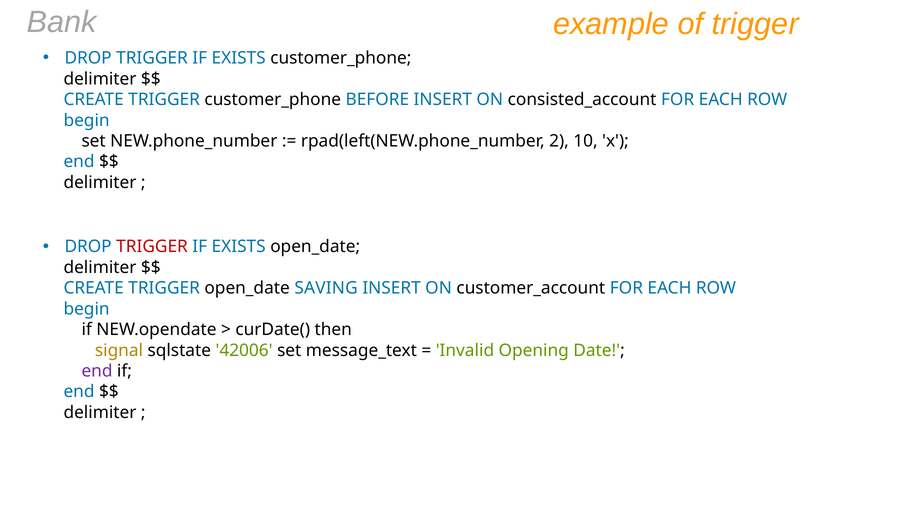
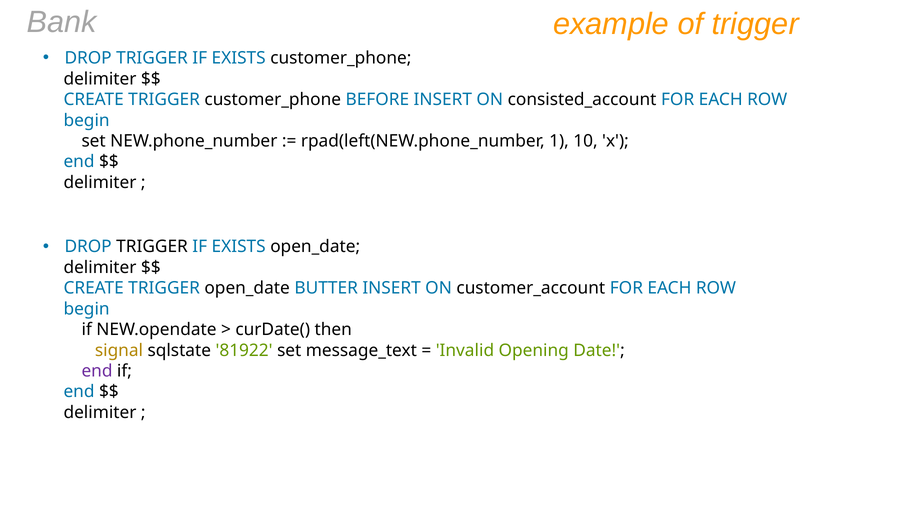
2: 2 -> 1 (559, 141)
TRIGGER colour: red -> black (152, 247)
SAVING: SAVING -> BUTTER (326, 288)
42006: 42006 -> 81922 (244, 350)
